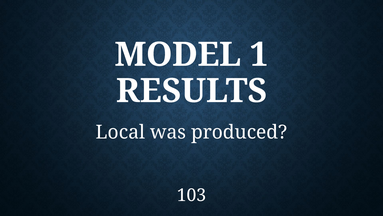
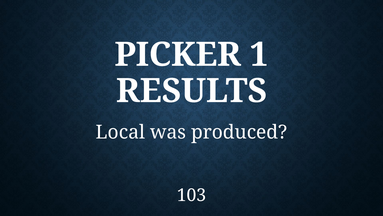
MODEL: MODEL -> PICKER (178, 55)
